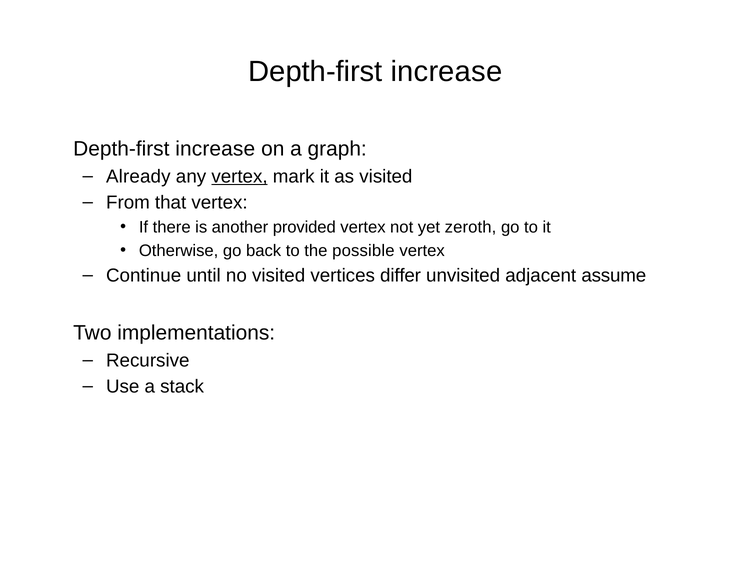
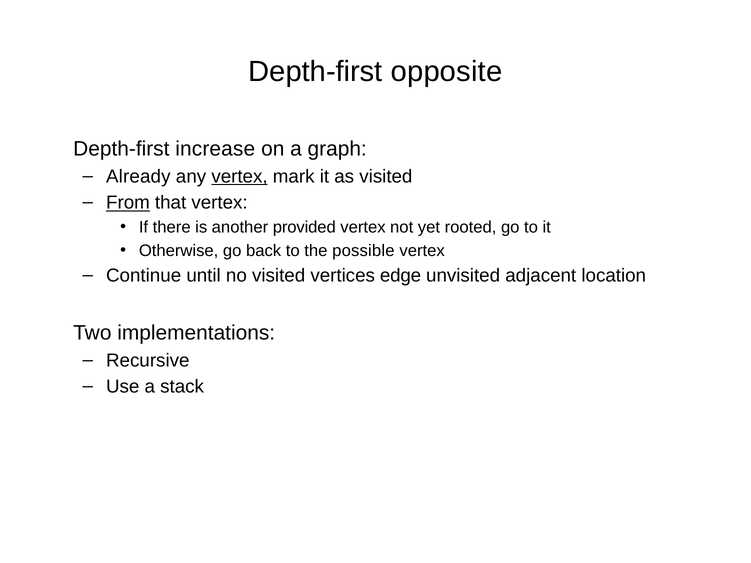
increase: increase -> opposite (446, 72)
From underline: none -> present (128, 203)
zeroth: zeroth -> rooted (471, 227)
differ: differ -> edge (401, 276)
assume: assume -> location (614, 276)
